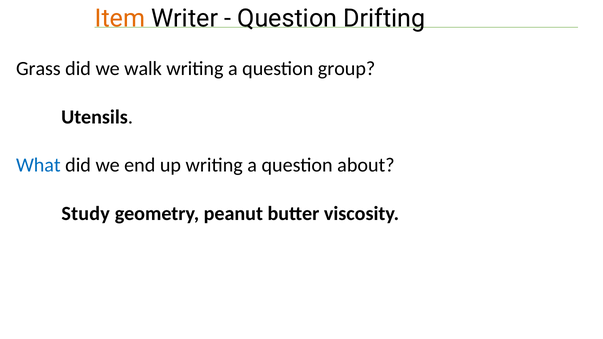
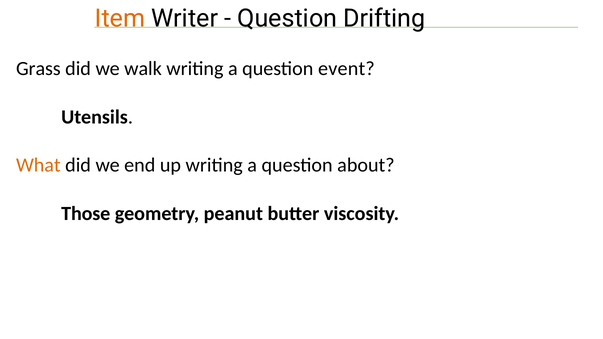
group: group -> event (346, 69)
What colour: blue -> orange (38, 165)
Study: Study -> Those (86, 214)
